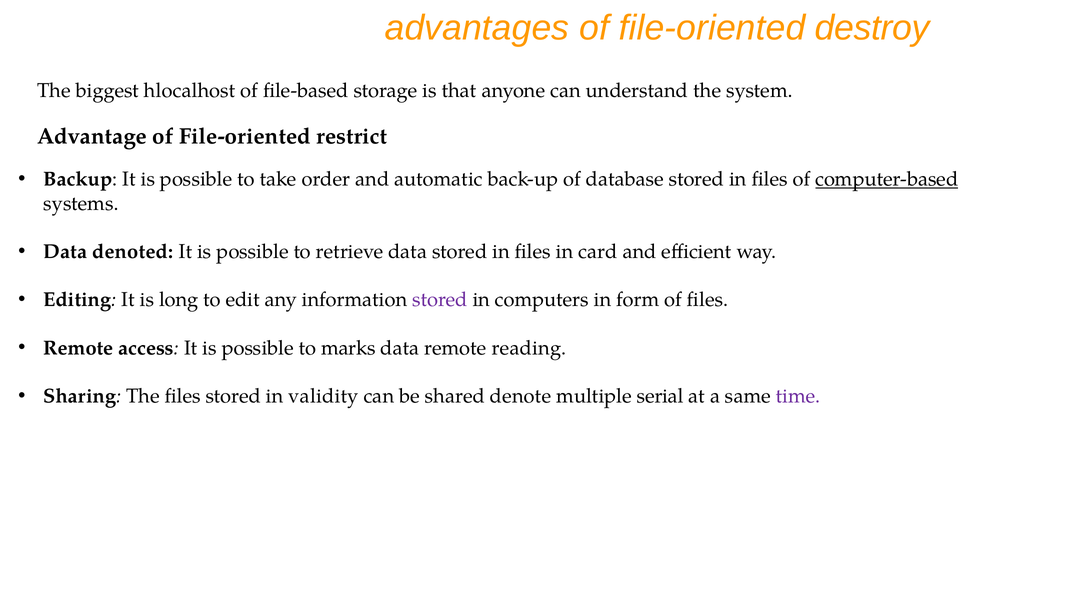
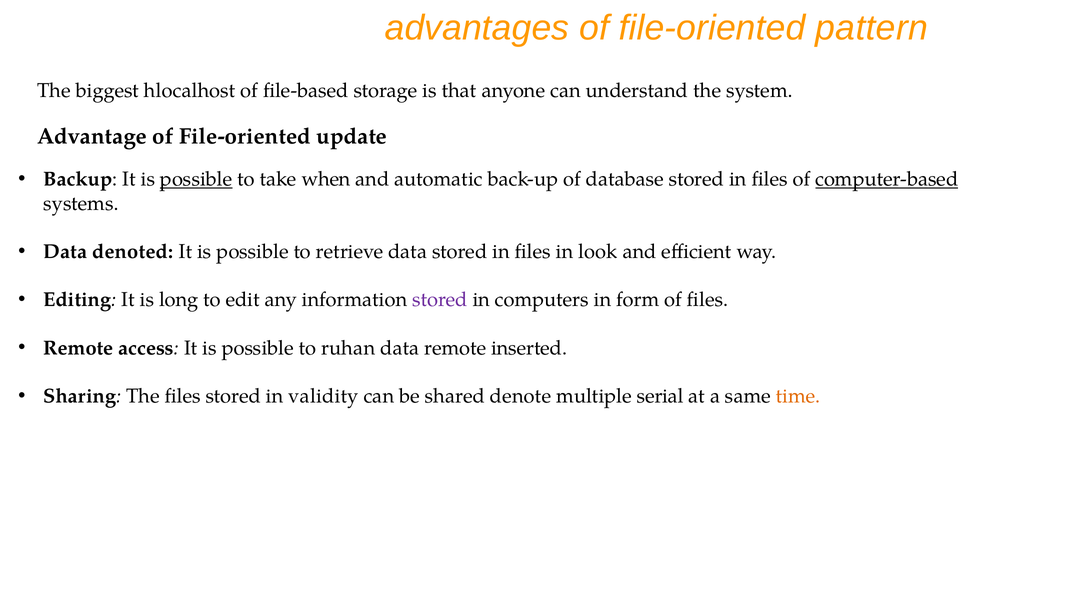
destroy: destroy -> pattern (872, 28)
restrict: restrict -> update (352, 137)
possible underline: none -> present (196, 179)
order: order -> when (326, 179)
card: card -> look (598, 252)
marks: marks -> ruhan (348, 348)
reading: reading -> inserted (529, 348)
time colour: purple -> orange (798, 396)
